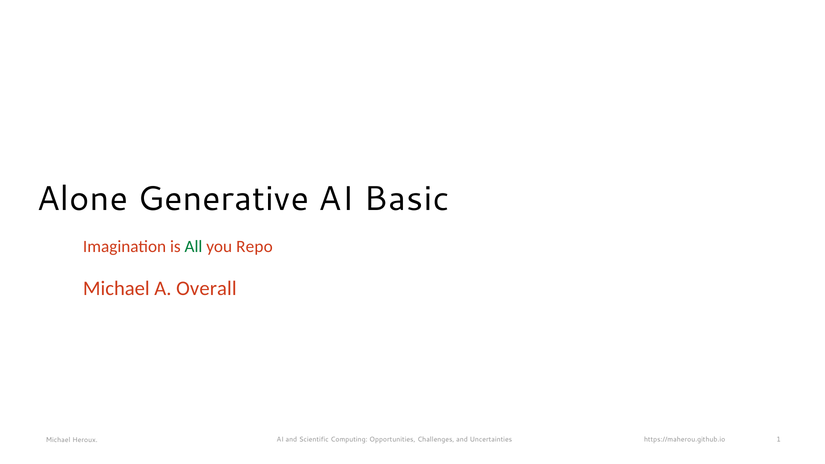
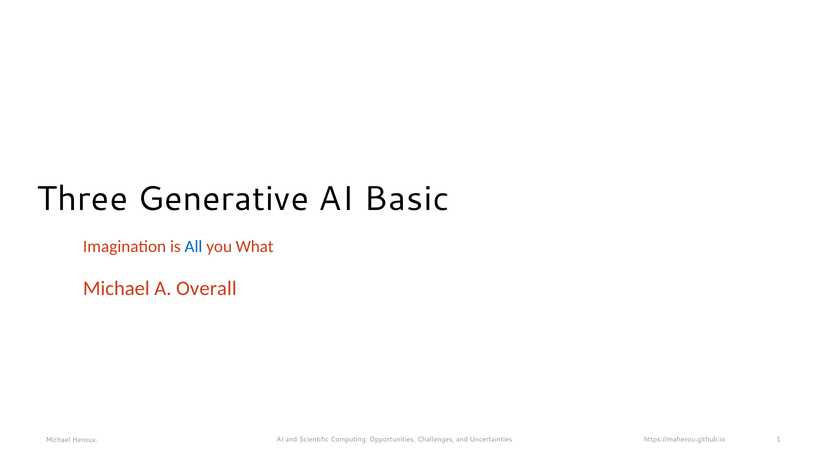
Alone: Alone -> Three (82, 199)
All colour: green -> blue (193, 247)
Repo: Repo -> What (255, 247)
